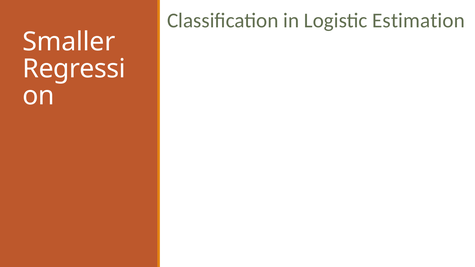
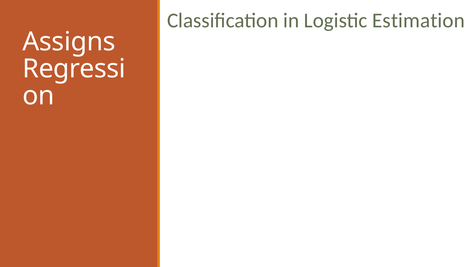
Smaller: Smaller -> Assigns (69, 42)
